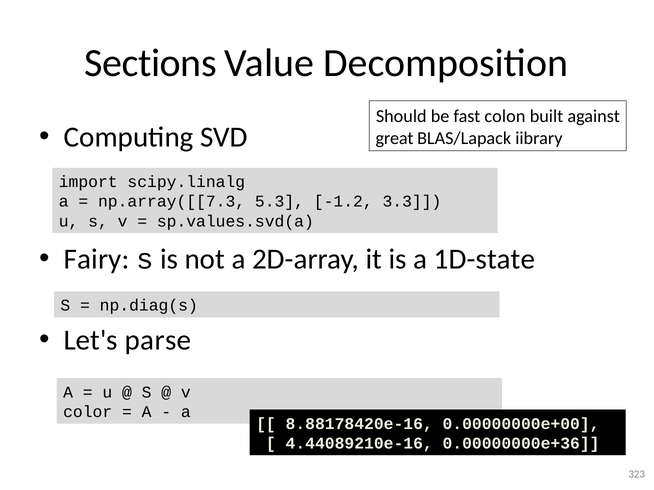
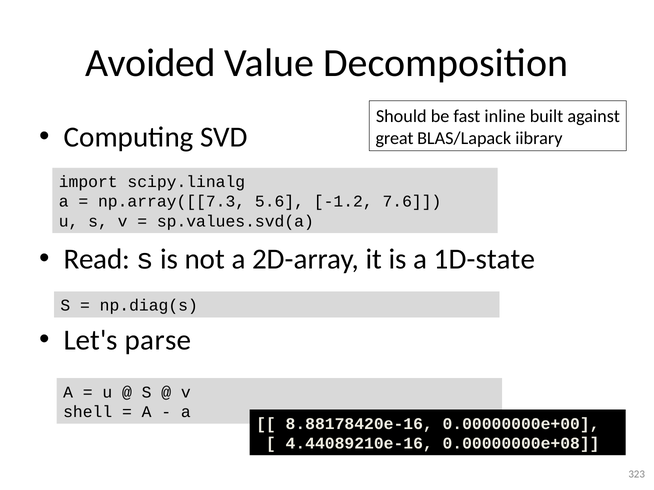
Sections: Sections -> Avoided (150, 63)
colon: colon -> inline (505, 116)
5.3: 5.3 -> 5.6 (280, 202)
3.3: 3.3 -> 7.6 (412, 202)
Fairy: Fairy -> Read (97, 259)
color: color -> shell (88, 412)
0.00000000e+36: 0.00000000e+36 -> 0.00000000e+08 (521, 444)
